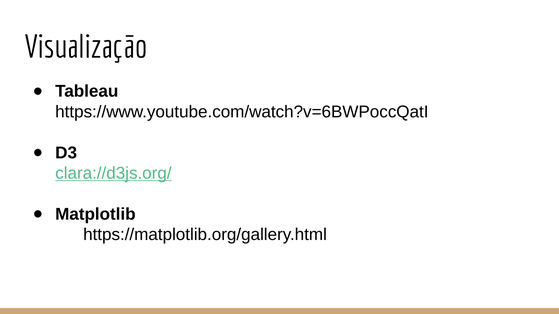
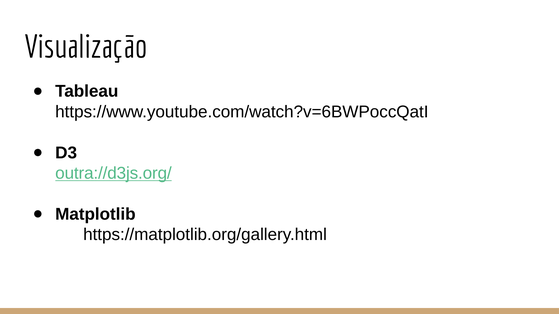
clara://d3js.org/: clara://d3js.org/ -> outra://d3js.org/ (113, 173)
